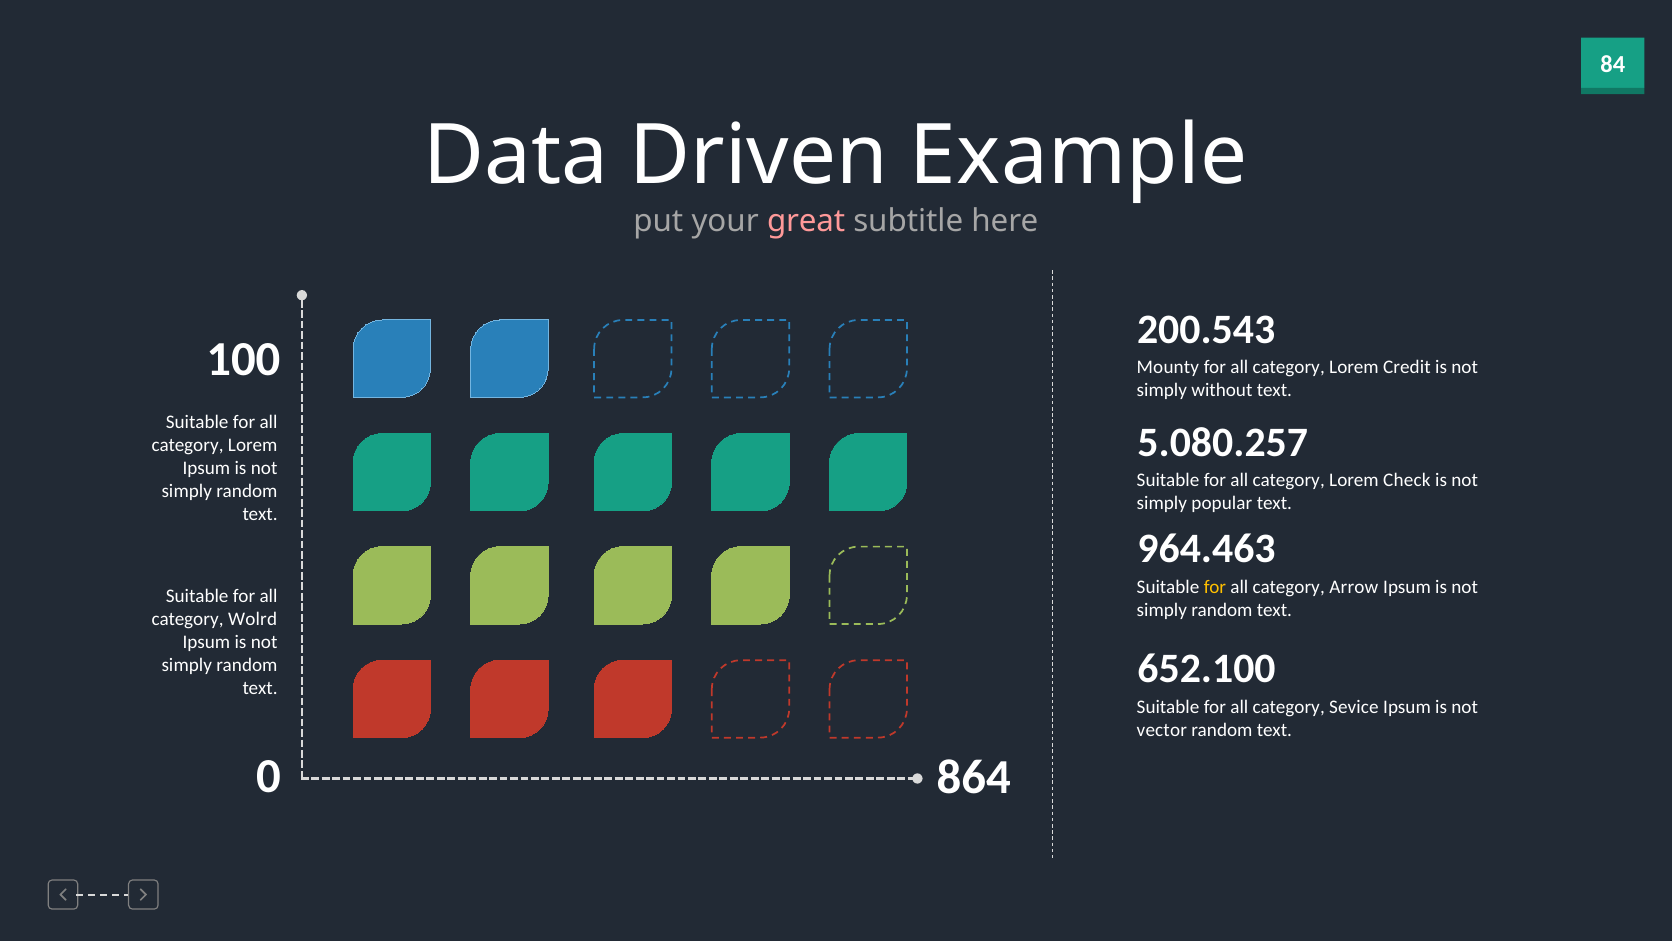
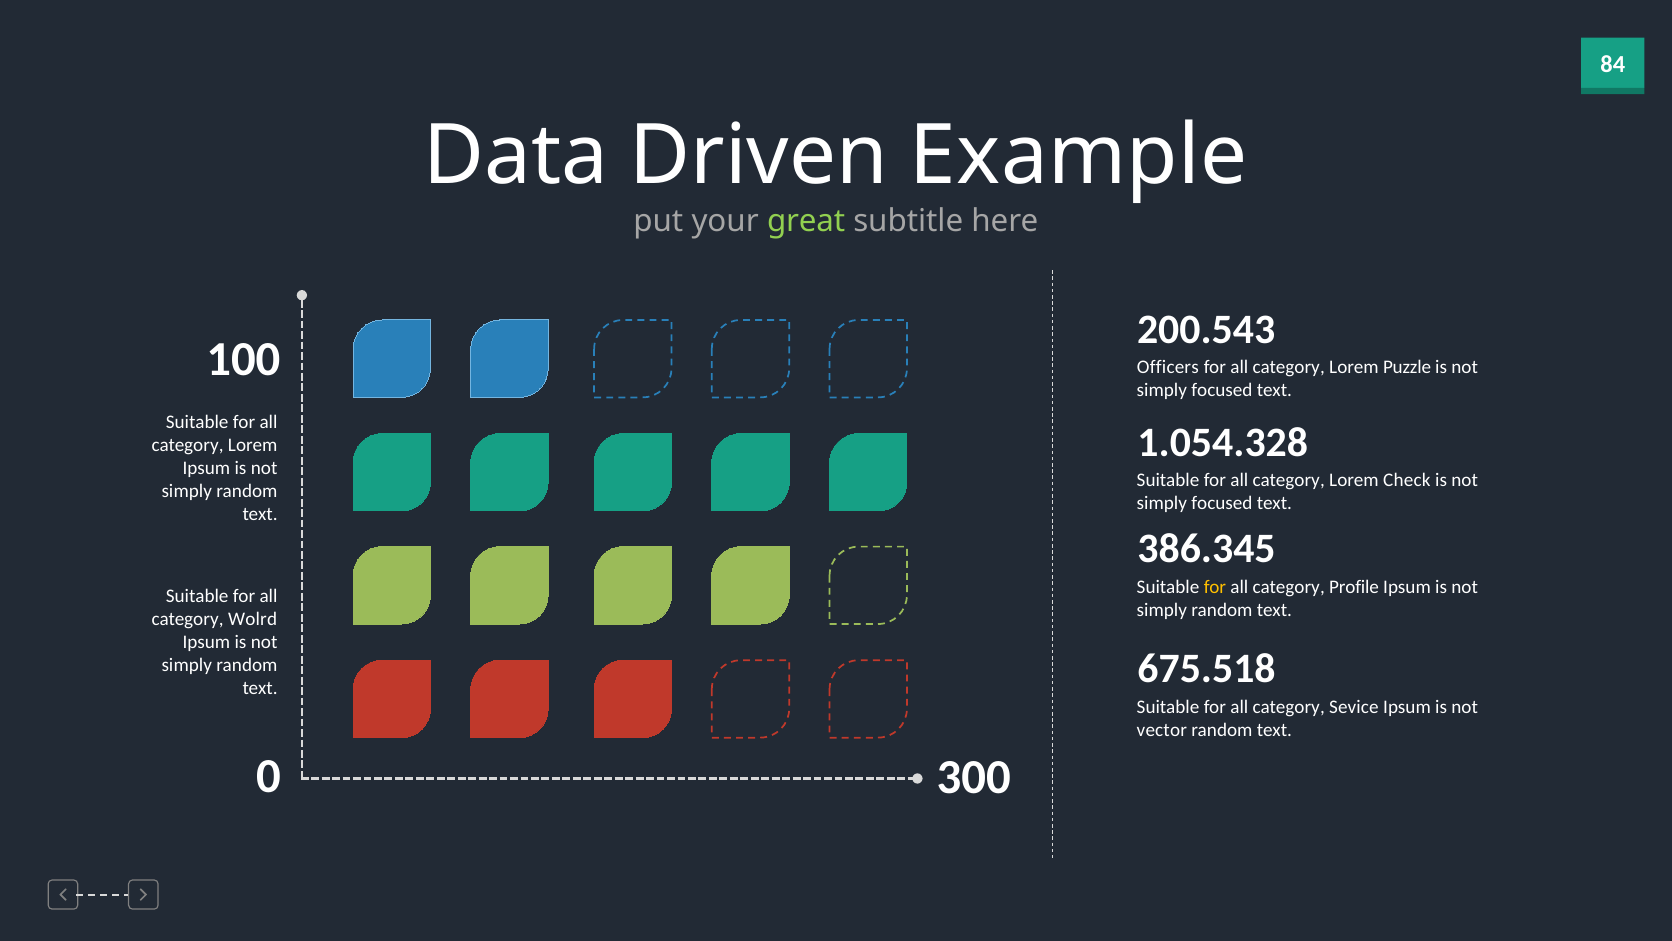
great colour: pink -> light green (806, 221)
Mounty: Mounty -> Officers (1168, 367)
Credit: Credit -> Puzzle (1407, 367)
without: without -> focused (1222, 390)
5.080.257: 5.080.257 -> 1.054.328 (1223, 442)
popular: popular -> focused (1222, 503)
964.463: 964.463 -> 386.345 (1207, 549)
Arrow: Arrow -> Profile (1354, 586)
652.100: 652.100 -> 675.518 (1207, 669)
864: 864 -> 300 (974, 777)
